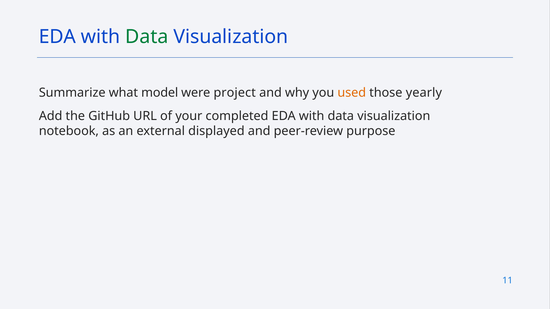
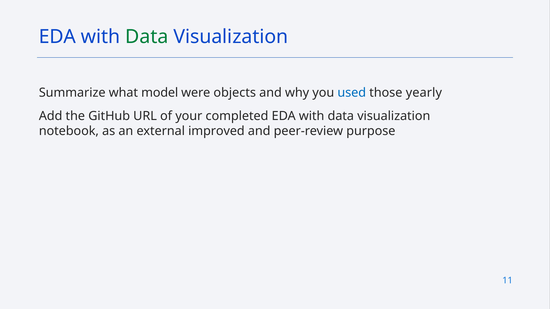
project: project -> objects (235, 93)
used colour: orange -> blue (352, 93)
displayed: displayed -> improved (216, 131)
